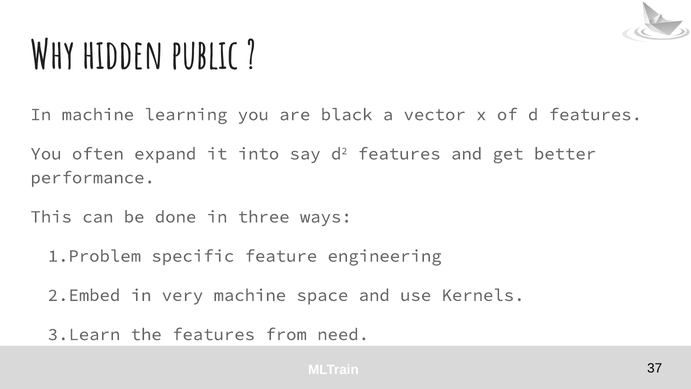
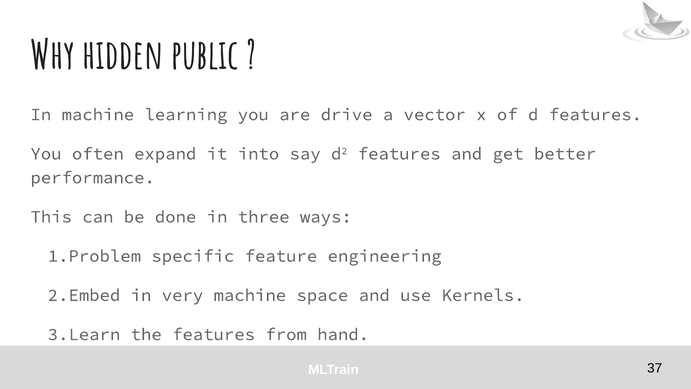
black: black -> drive (347, 114)
need: need -> hand (343, 334)
